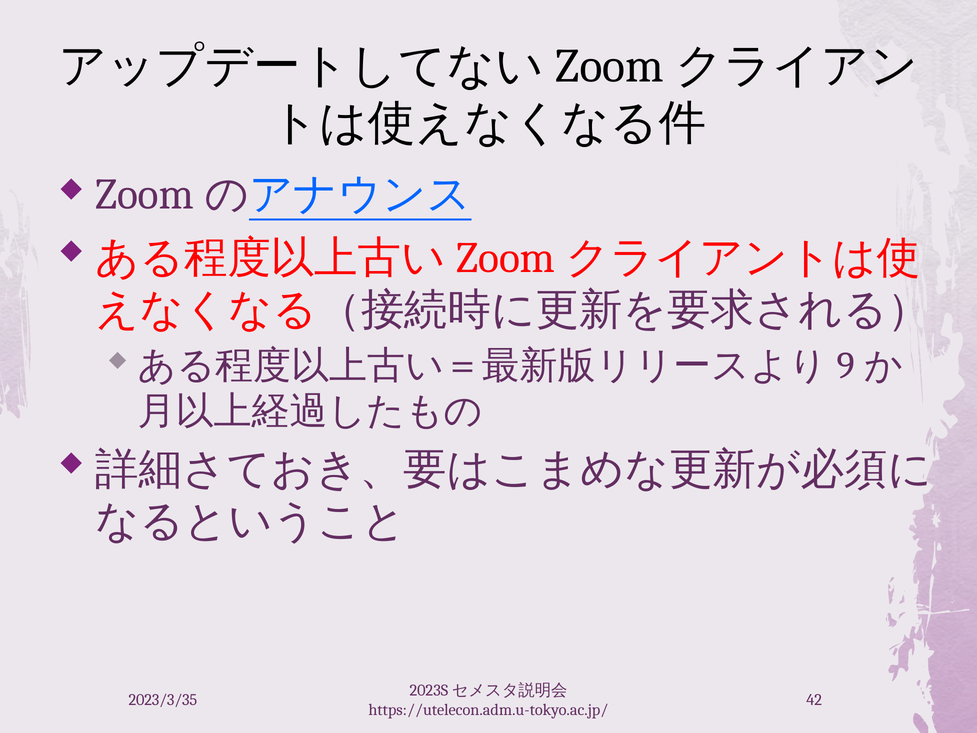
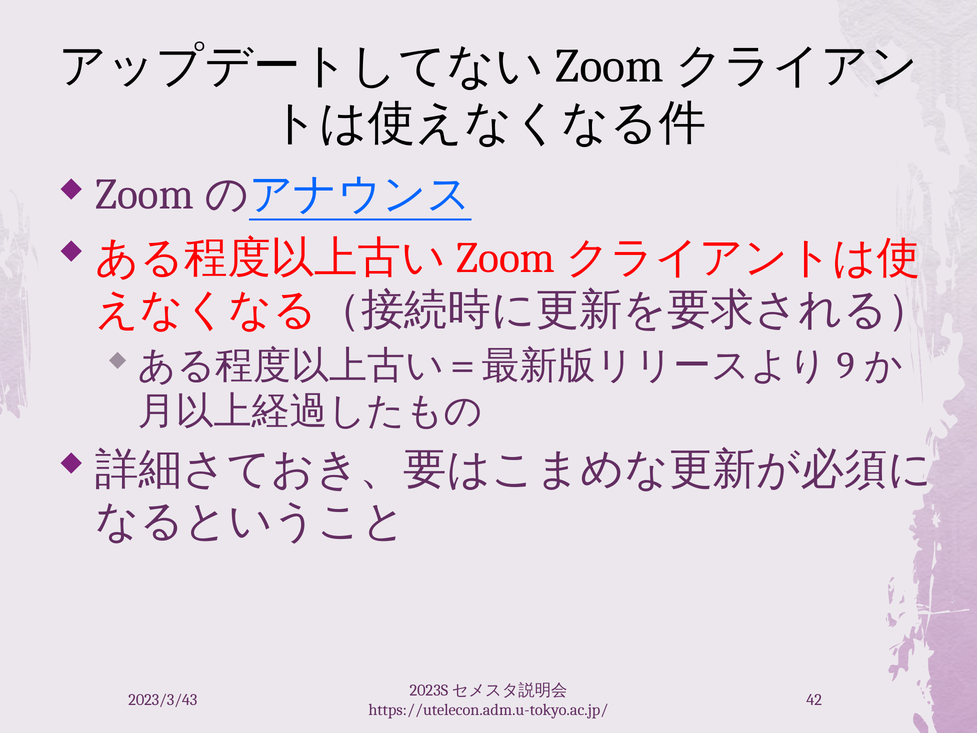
2023/3/35: 2023/3/35 -> 2023/3/43 (163, 700)
